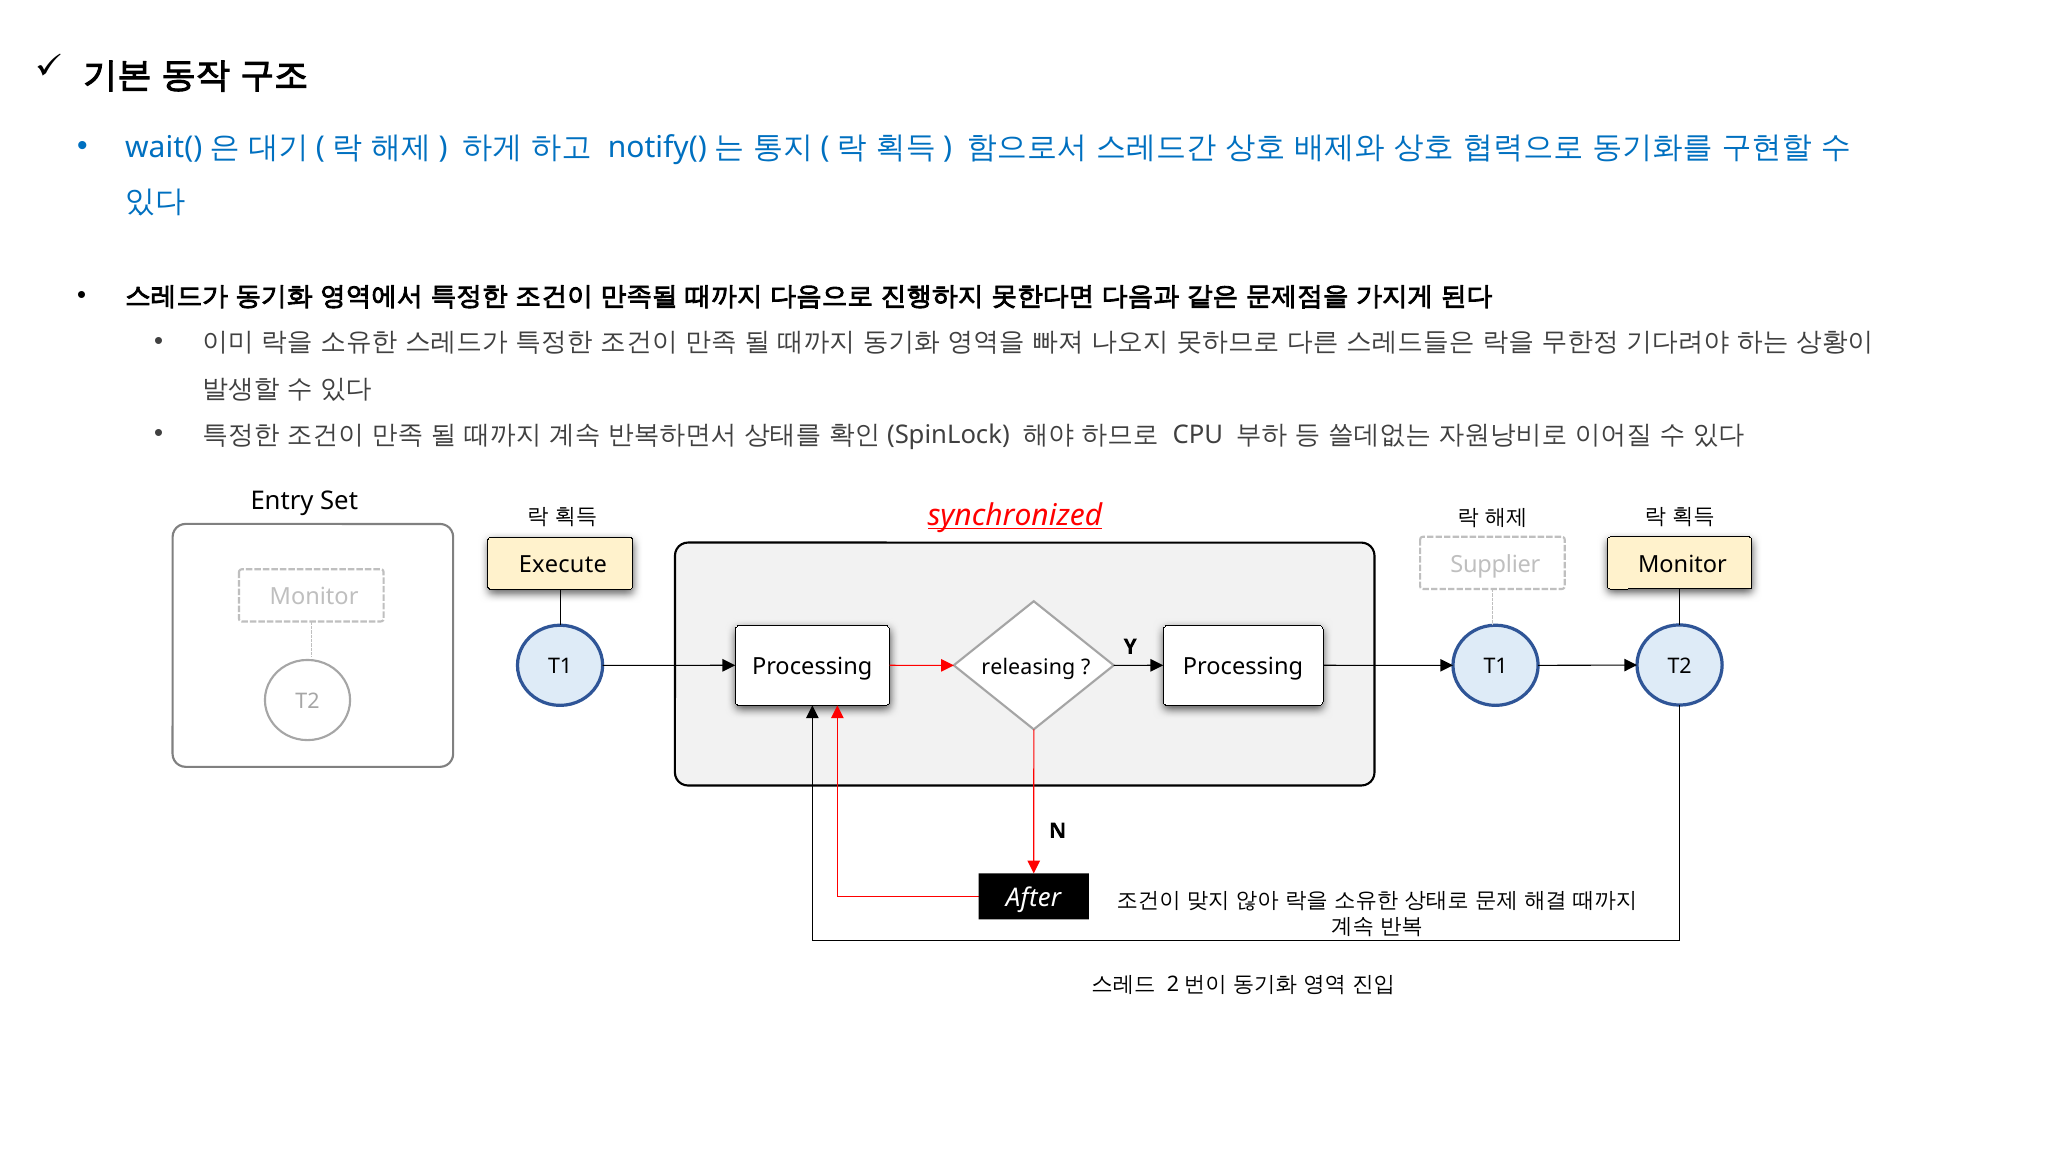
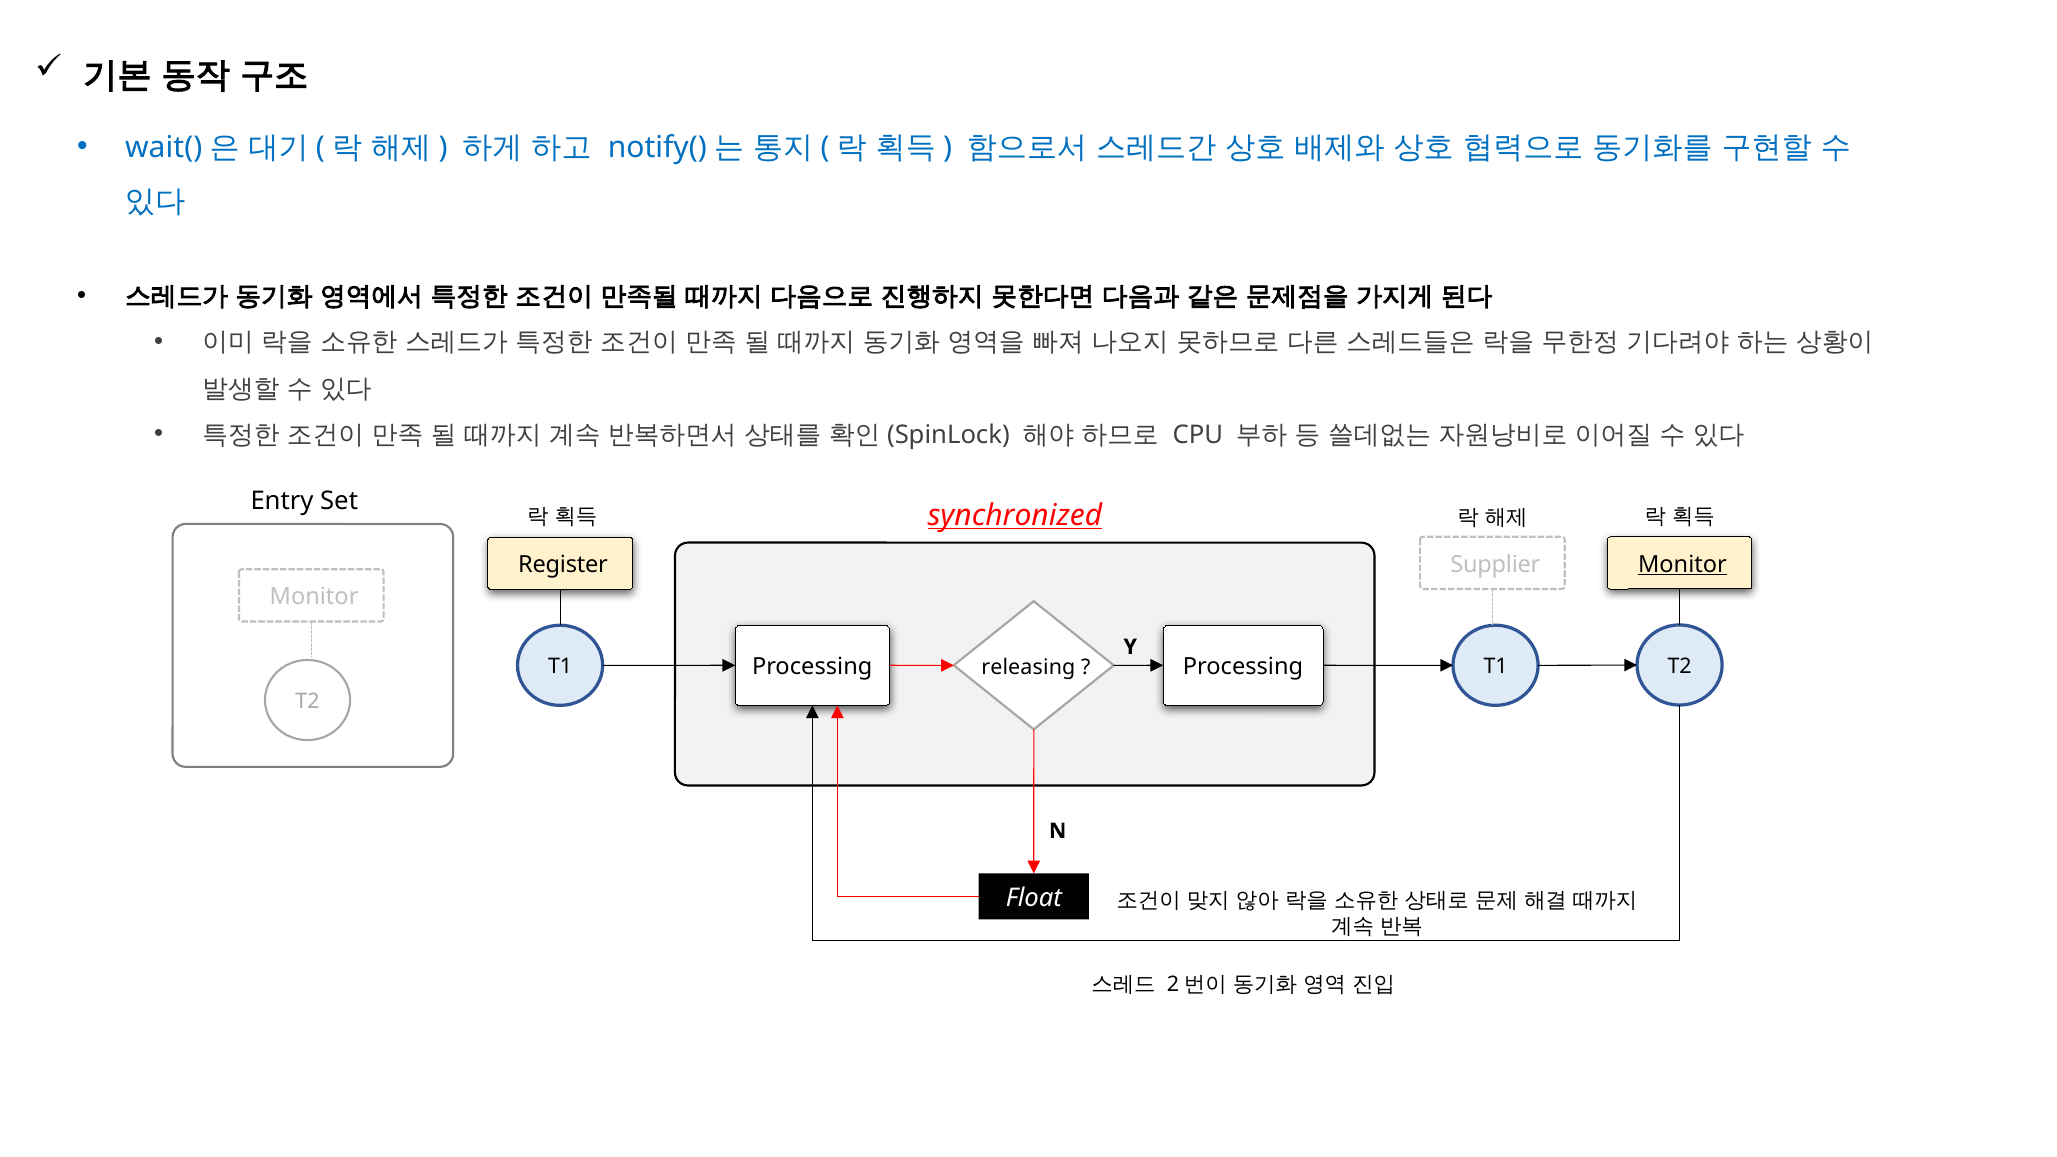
Monitor underline: none -> present (1682, 564)
Execute: Execute -> Register (563, 565)
After: After -> Float (1034, 898)
